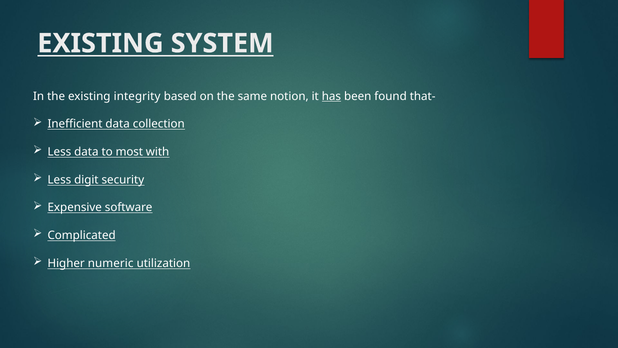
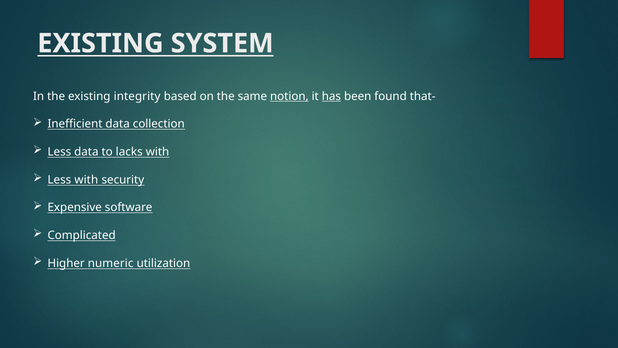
notion underline: none -> present (289, 96)
most: most -> lacks (129, 152)
Less digit: digit -> with (86, 180)
